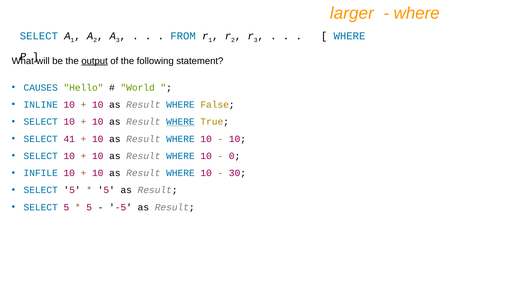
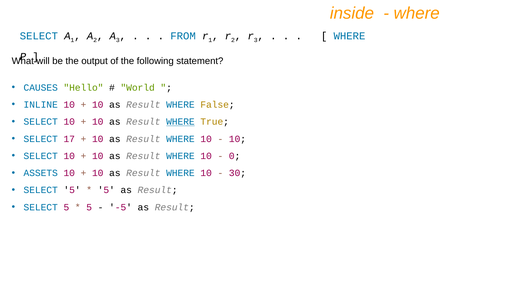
larger: larger -> inside (352, 13)
output underline: present -> none (95, 61)
41: 41 -> 17 (69, 139)
INFILE: INFILE -> ASSETS (41, 173)
